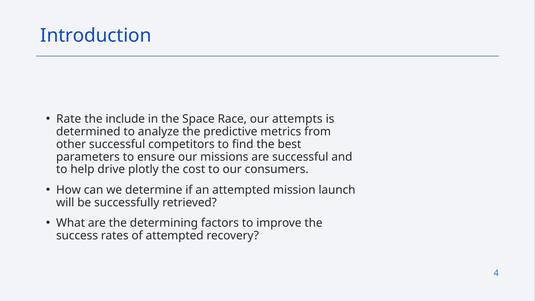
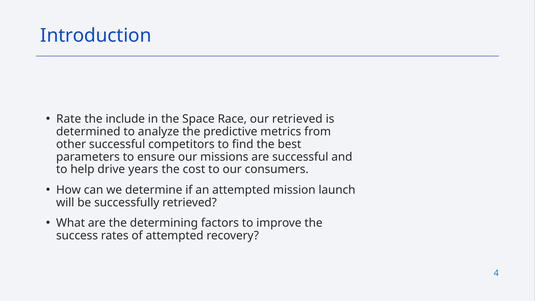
our attempts: attempts -> retrieved (297, 119)
plotly: plotly -> years (143, 169)
